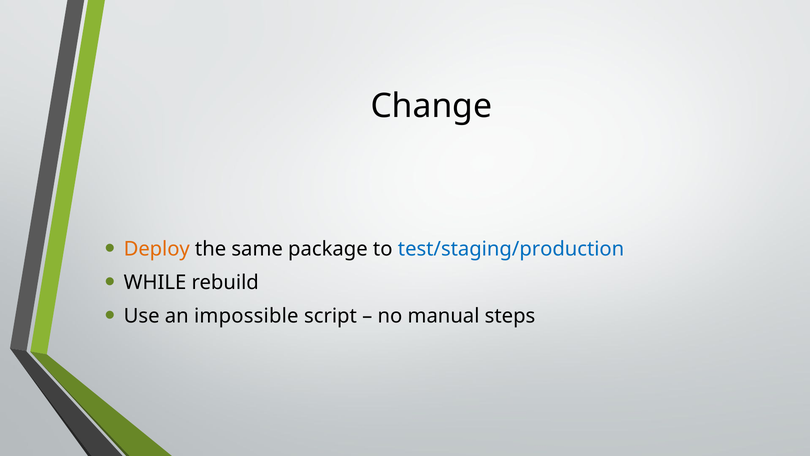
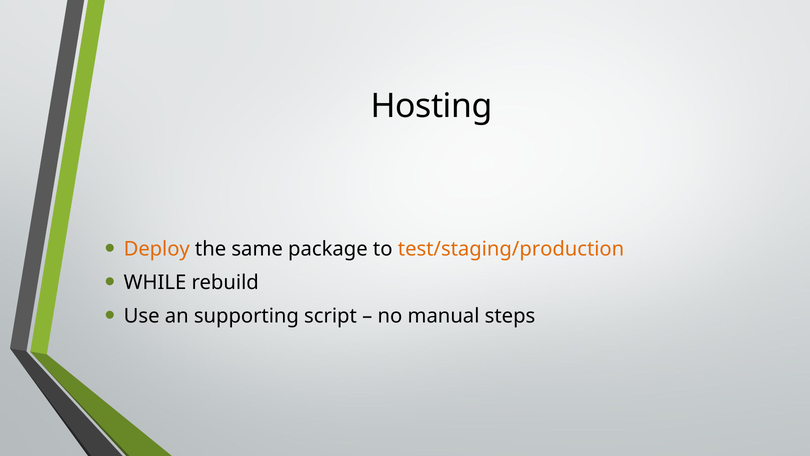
Change: Change -> Hosting (432, 106)
test/staging/production colour: blue -> orange (511, 249)
impossible: impossible -> supporting (246, 316)
